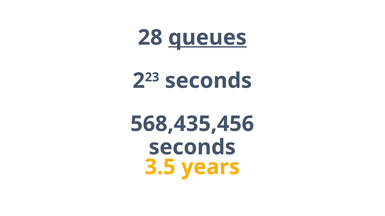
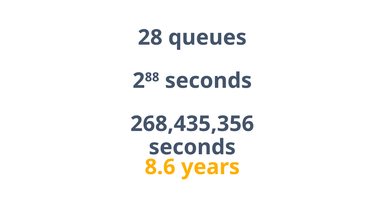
queues underline: present -> none (207, 38)
23: 23 -> 88 (152, 77)
568,435,456: 568,435,456 -> 268,435,356 (192, 124)
3.5: 3.5 -> 8.6 (160, 167)
